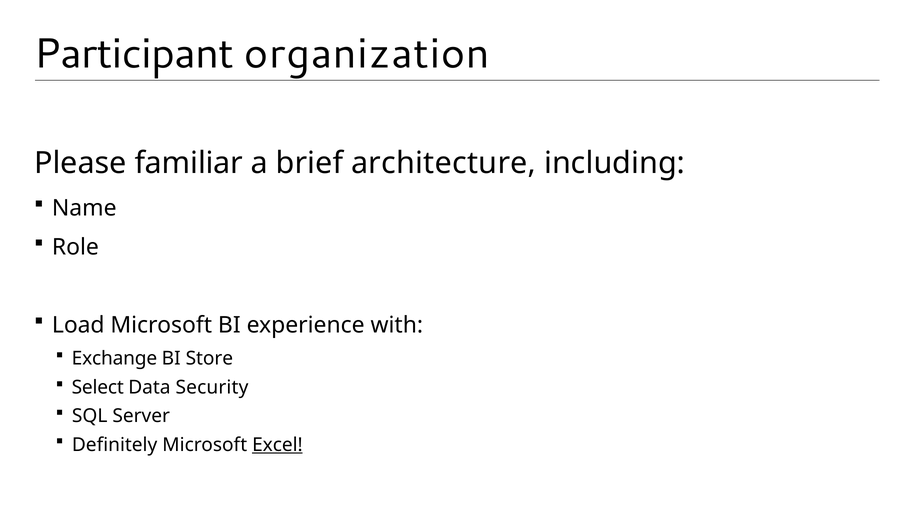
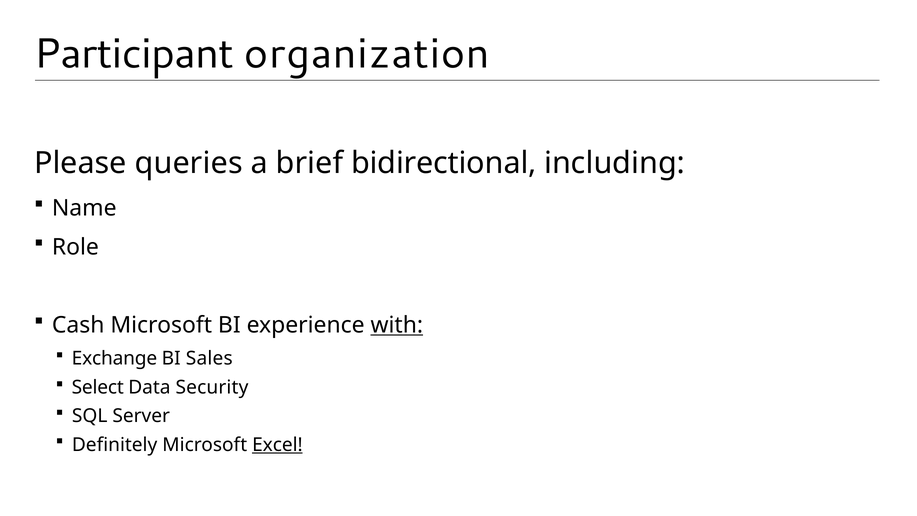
familiar: familiar -> queries (189, 163)
architecture: architecture -> bidirectional (444, 163)
Load: Load -> Cash (78, 325)
with underline: none -> present (397, 325)
Store: Store -> Sales (209, 359)
